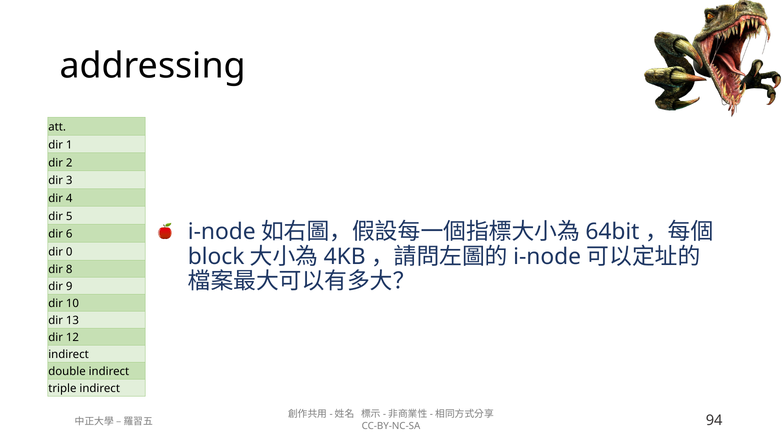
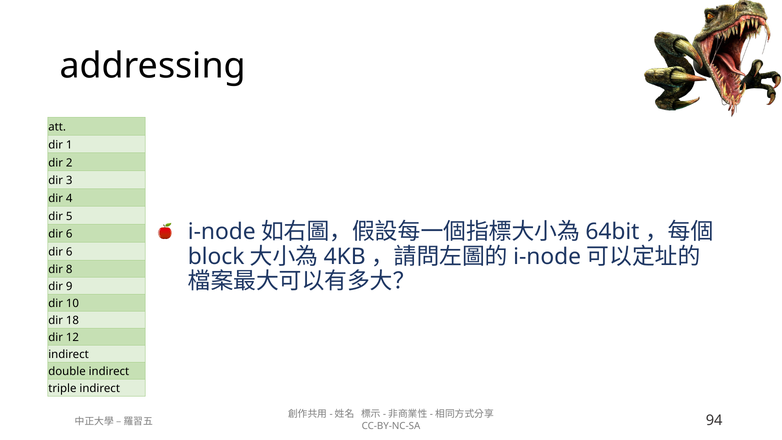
0: 0 -> 6 (69, 252)
13: 13 -> 18 (72, 320)
